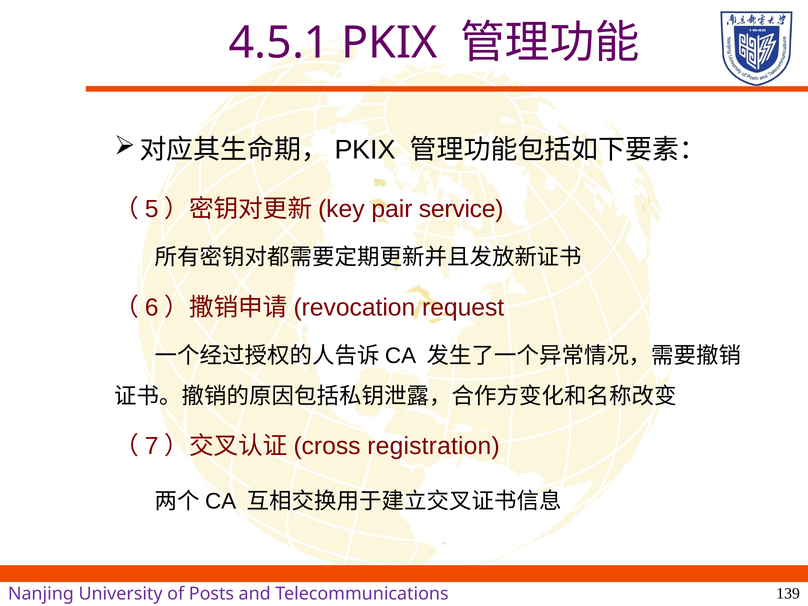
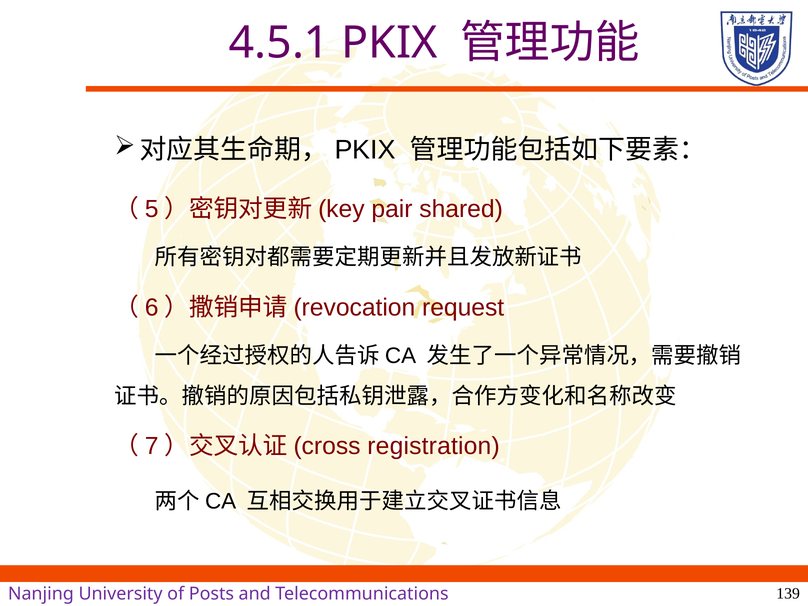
service: service -> shared (461, 209)
